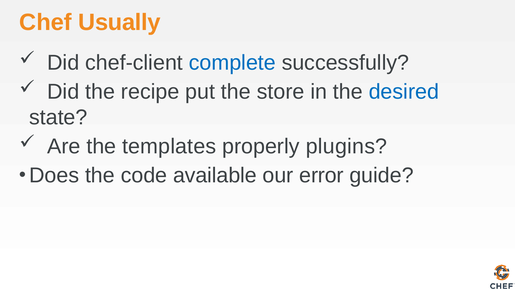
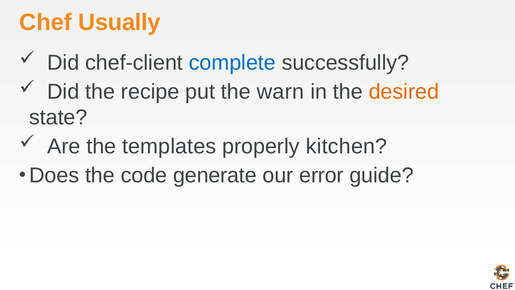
store: store -> warn (280, 92)
desired colour: blue -> orange (404, 92)
plugins: plugins -> kitchen (347, 146)
available: available -> generate (215, 175)
